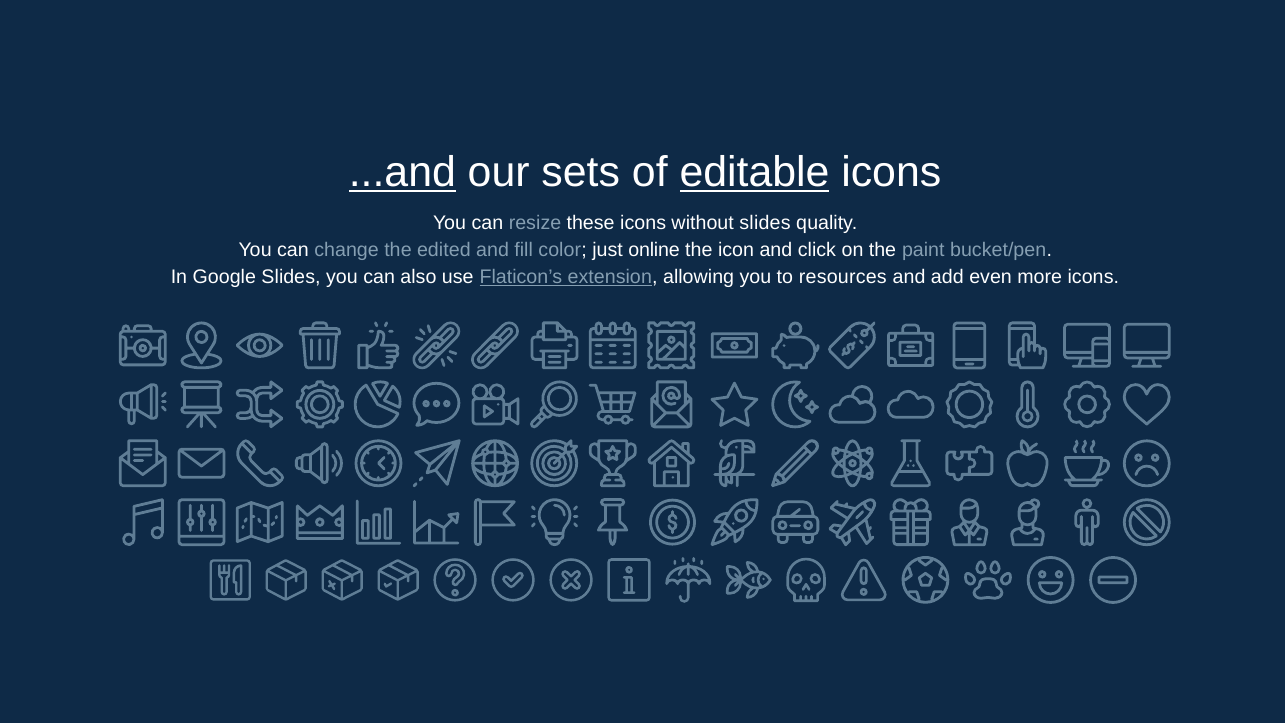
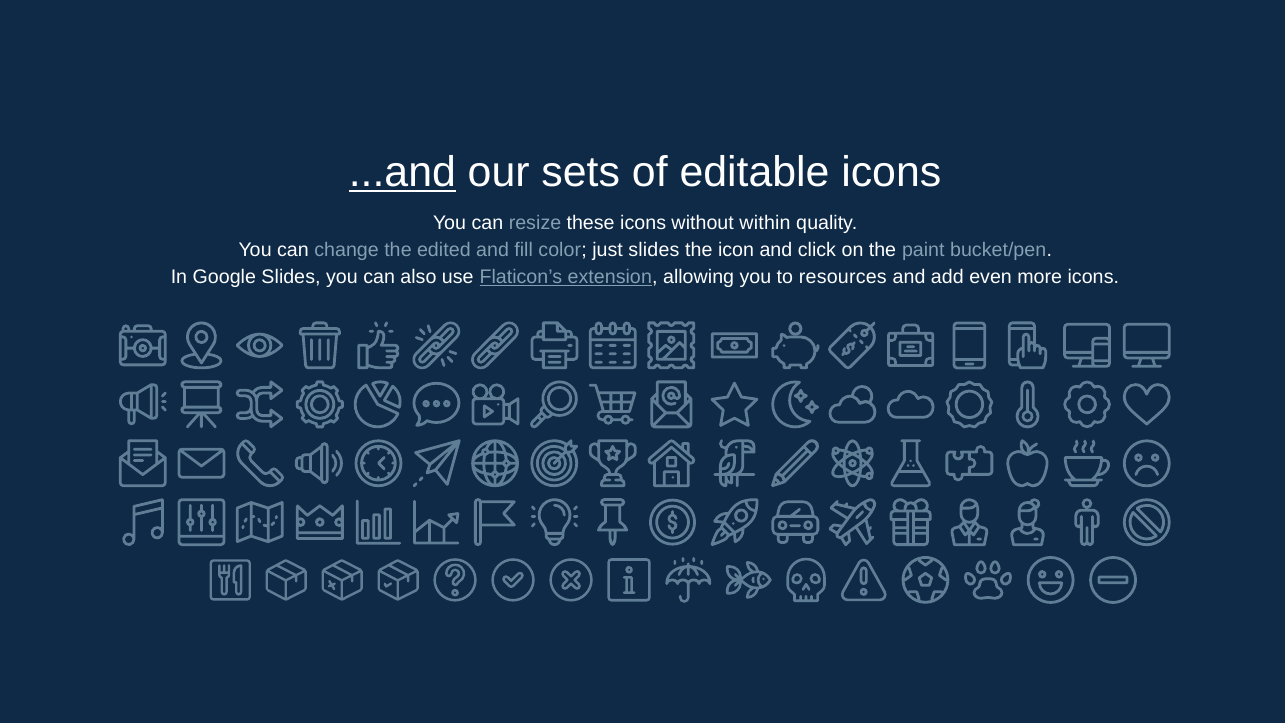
editable underline: present -> none (755, 173)
without slides: slides -> within (765, 223)
just online: online -> slides (654, 250)
